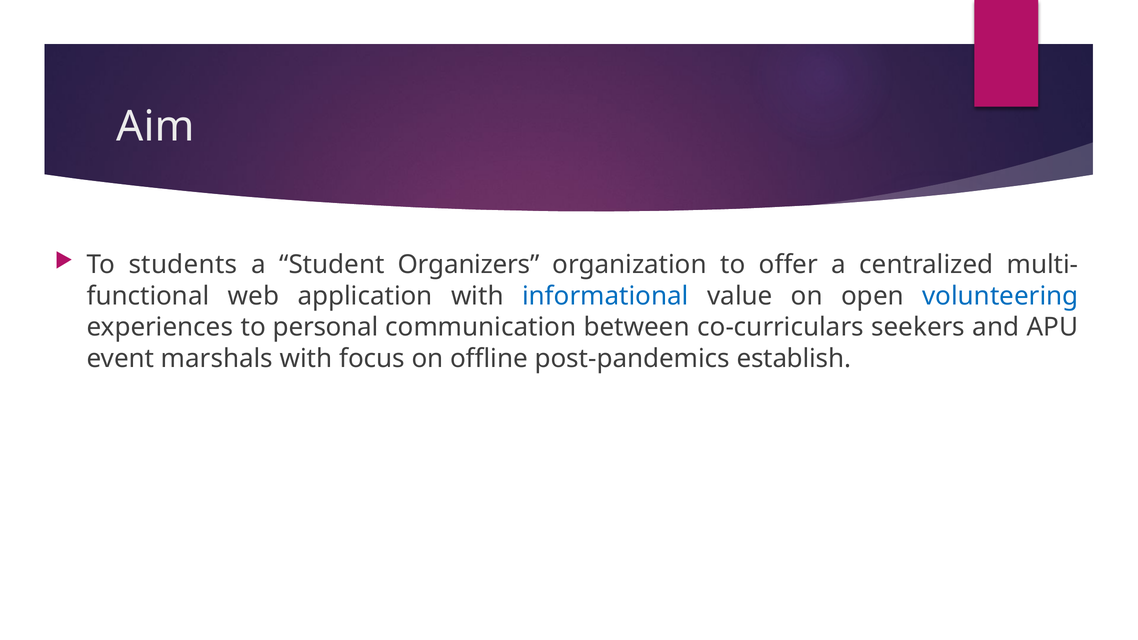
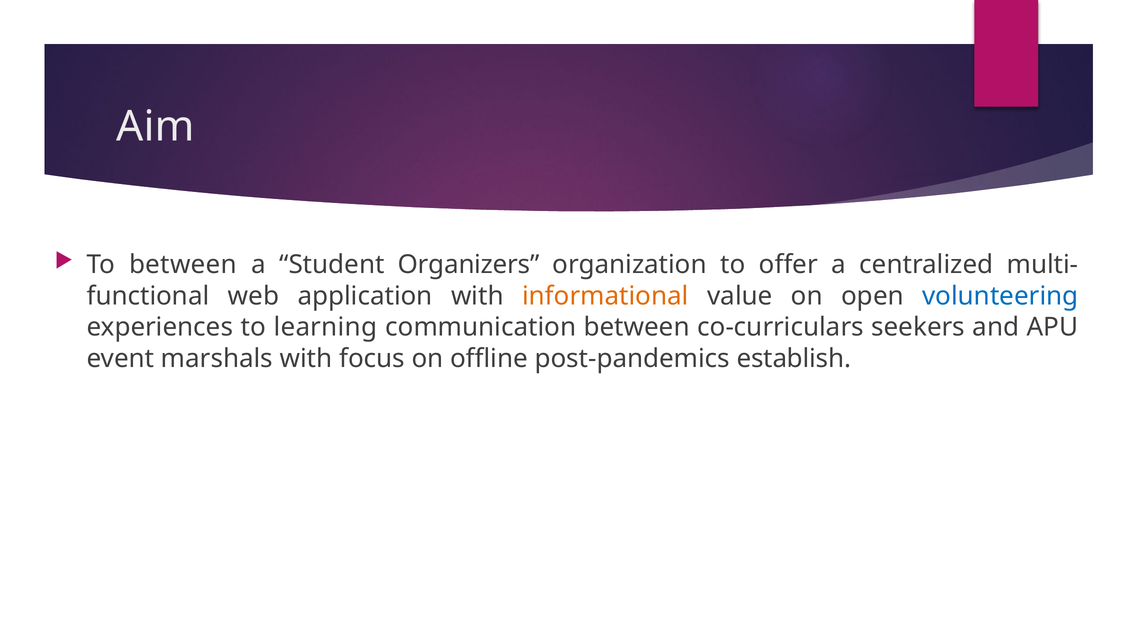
To students: students -> between (183, 265)
informational colour: blue -> orange (605, 296)
personal: personal -> learning (325, 327)
